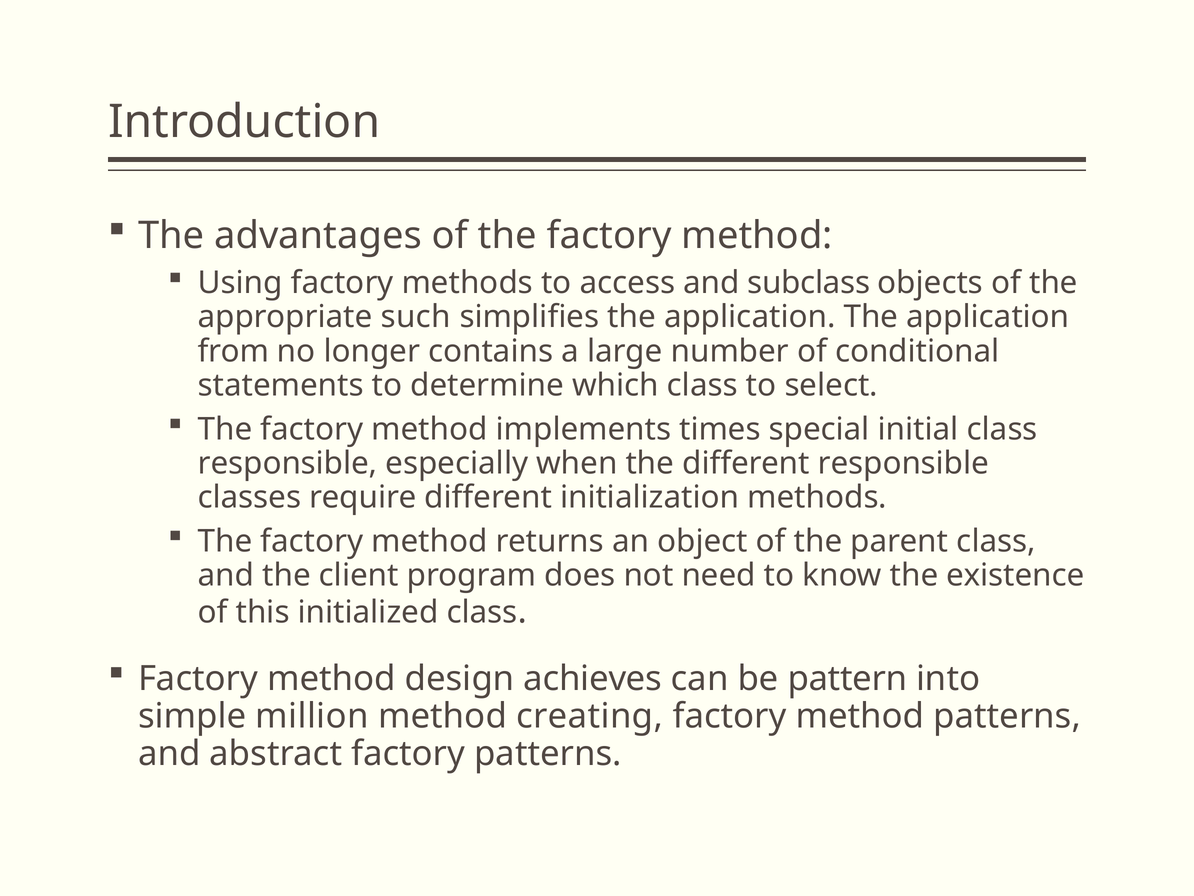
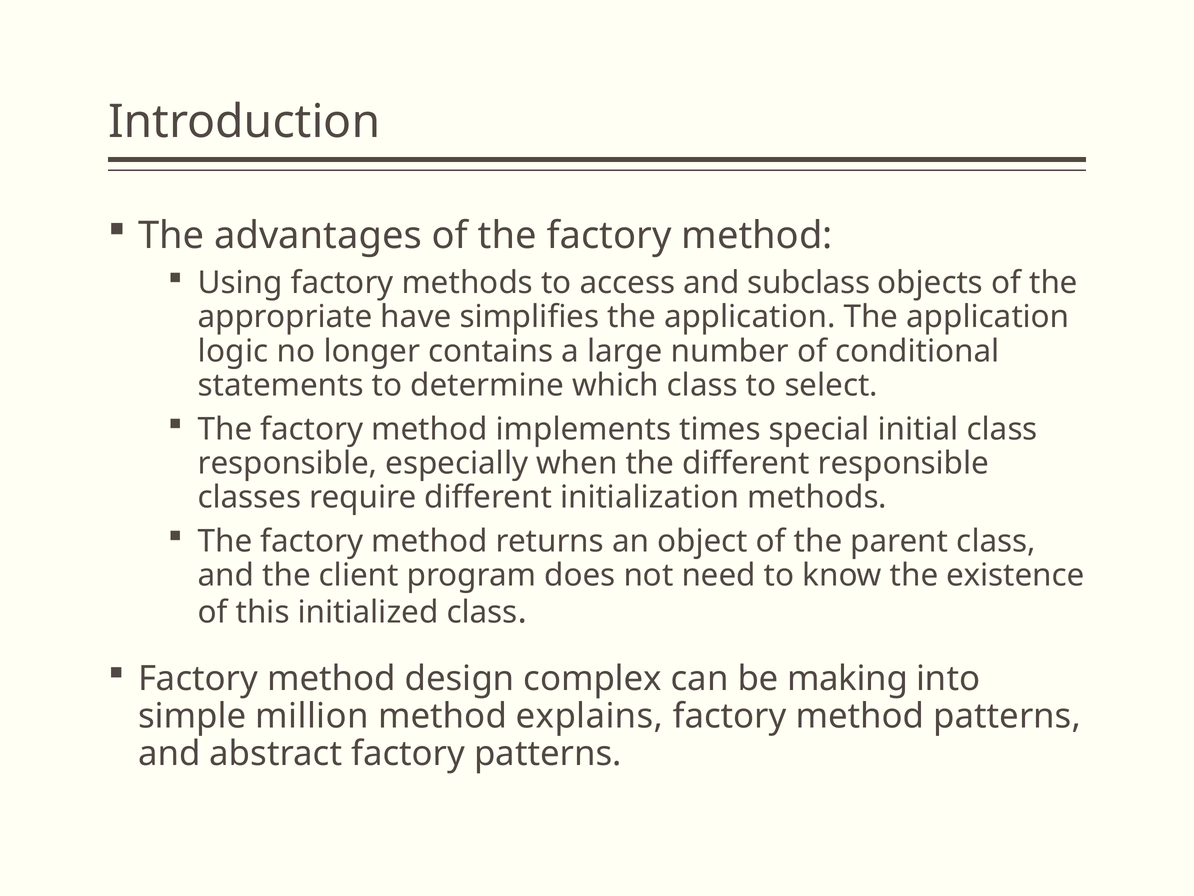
such: such -> have (416, 317)
from: from -> logic (233, 351)
achieves: achieves -> complex (593, 678)
pattern: pattern -> making (847, 678)
creating: creating -> explains (590, 716)
